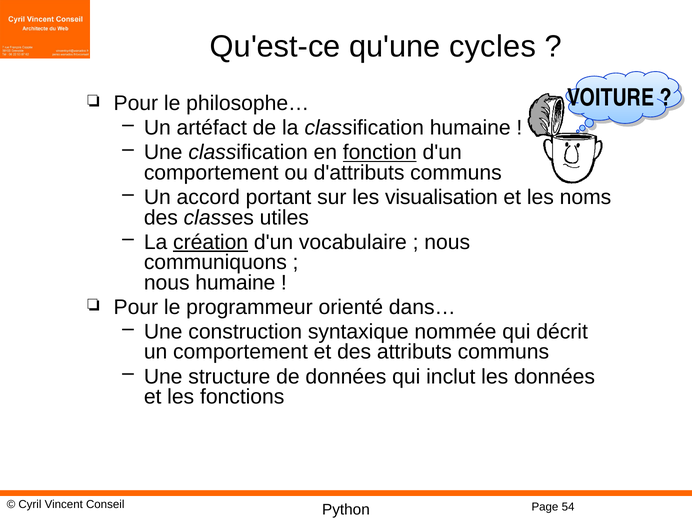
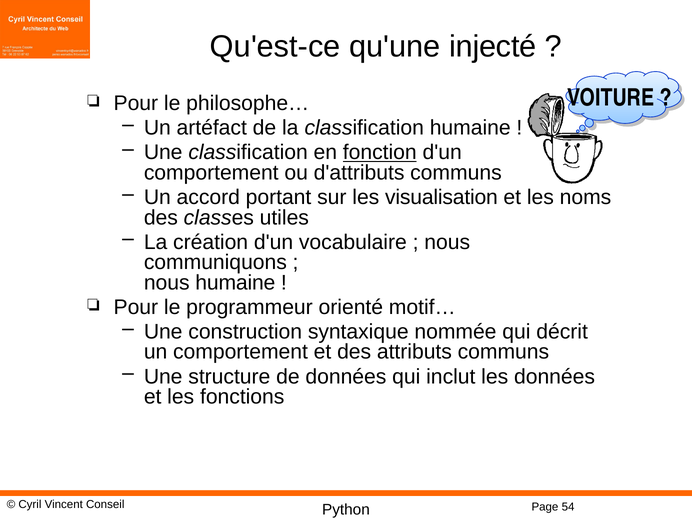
cycles: cycles -> injecté (493, 46)
création underline: present -> none (211, 242)
dans…: dans… -> motif… (422, 307)
